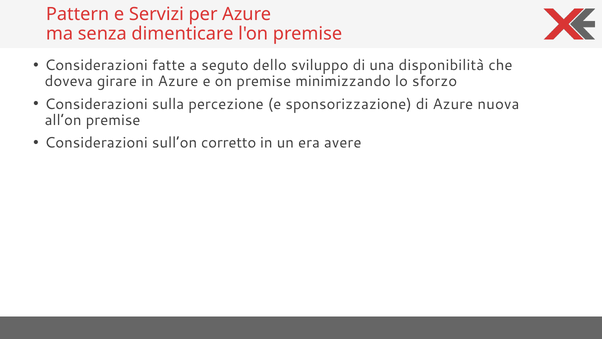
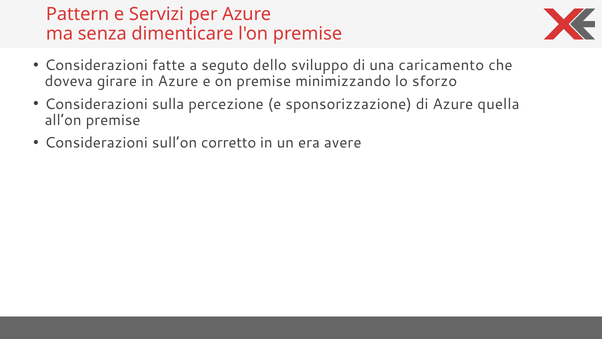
disponibilità: disponibilità -> caricamento (441, 65)
nuova: nuova -> quella (498, 104)
